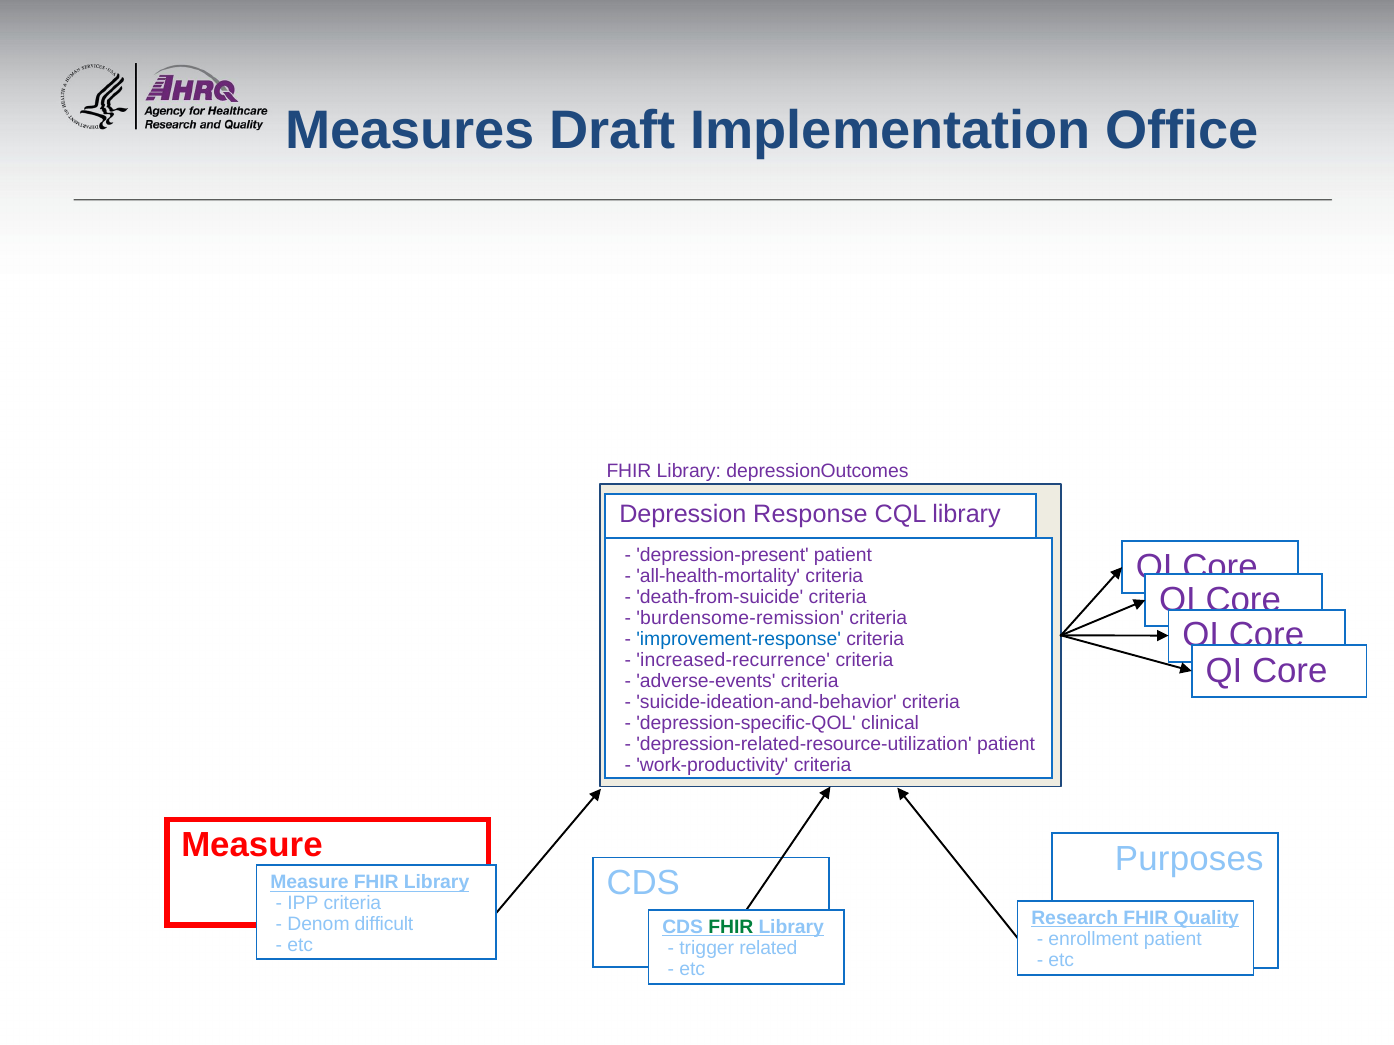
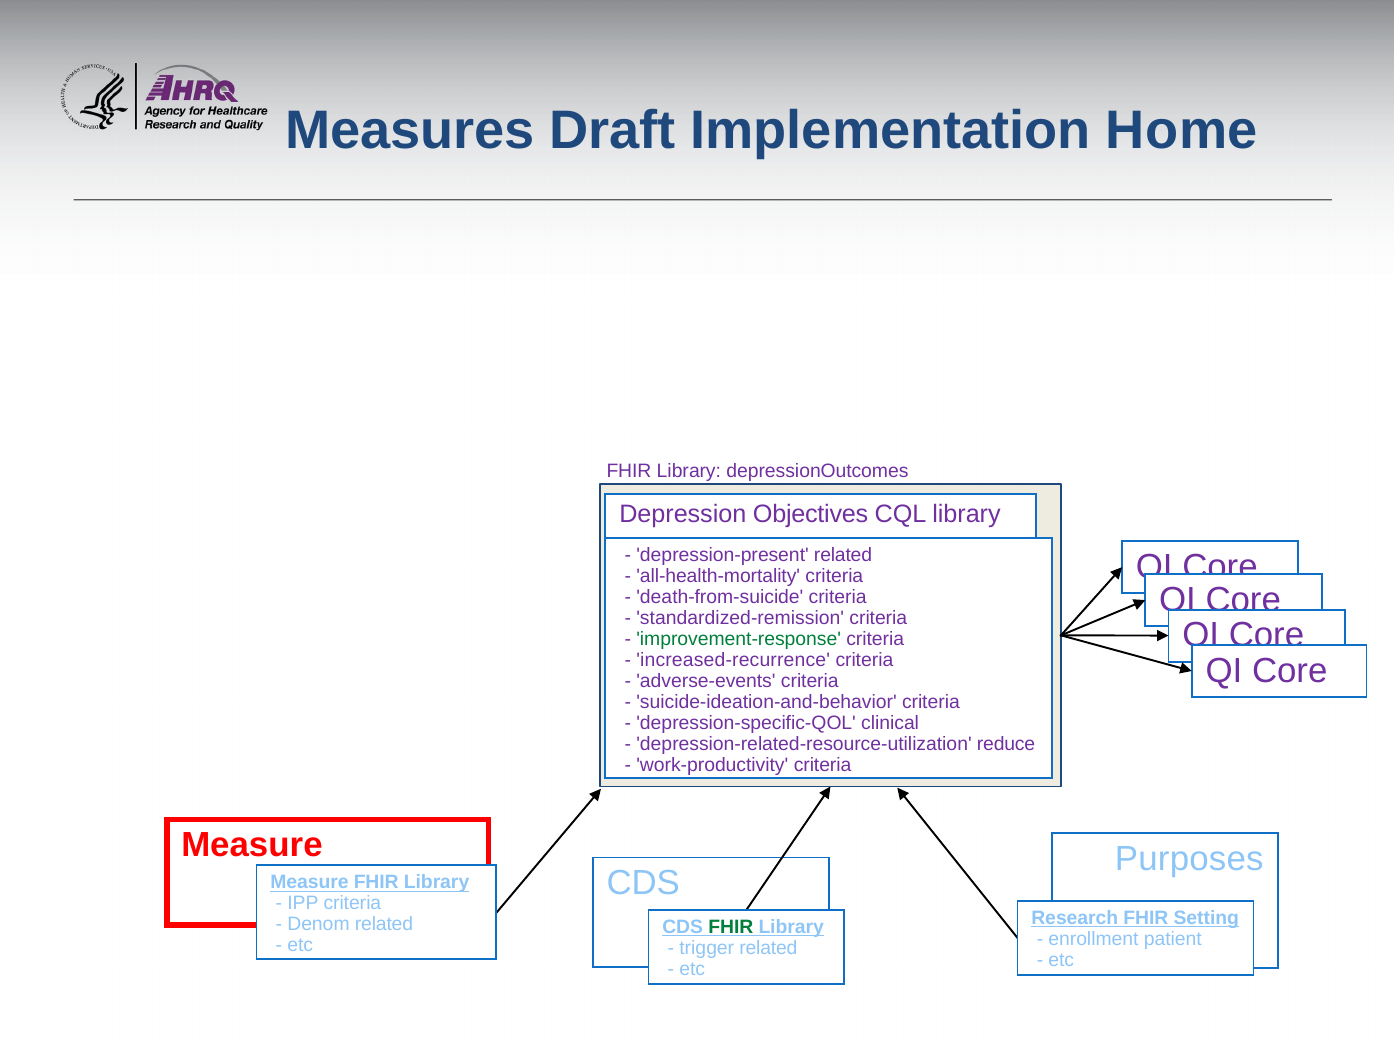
Office: Office -> Home (1182, 131)
Response: Response -> Objectives (811, 515)
depression-present patient: patient -> related (843, 555)
burdensome-remission: burdensome-remission -> standardized-remission (740, 618)
improvement-response colour: blue -> green (739, 639)
depression-related-resource-utilization patient: patient -> reduce (1006, 744)
Quality: Quality -> Setting (1206, 918)
Denom difficult: difficult -> related (384, 925)
